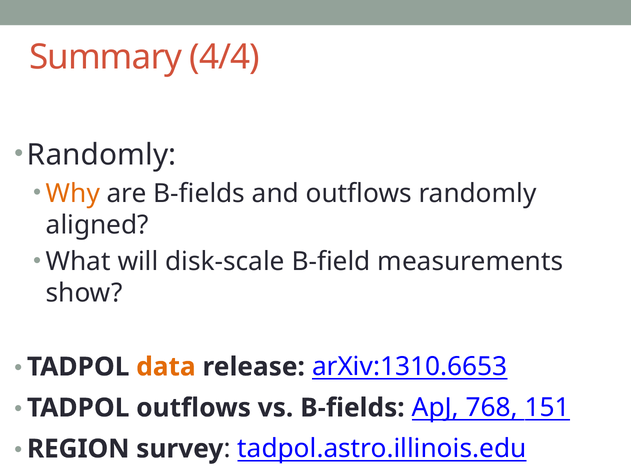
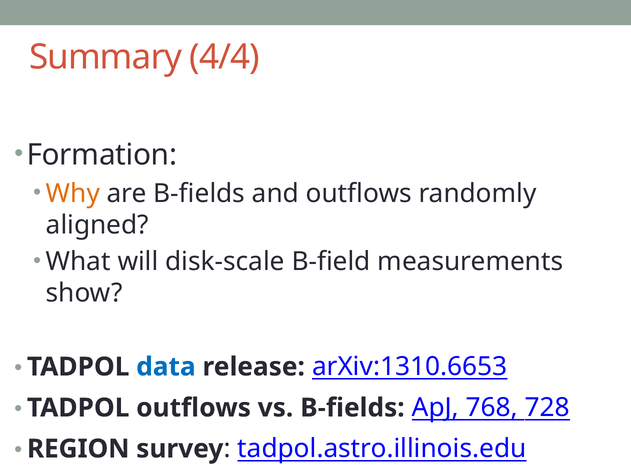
Randomly: Randomly -> Formation (102, 155)
data colour: orange -> blue (166, 367)
151: 151 -> 728 (547, 408)
